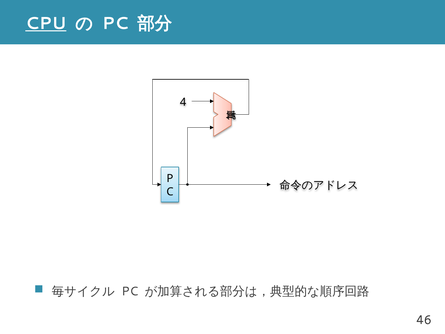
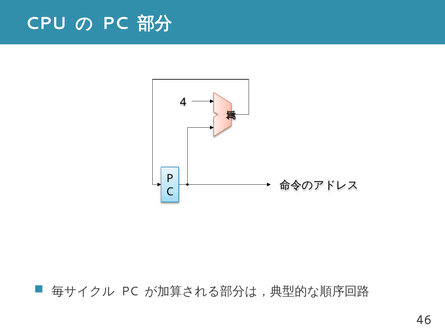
CPU underline: present -> none (46, 23)
